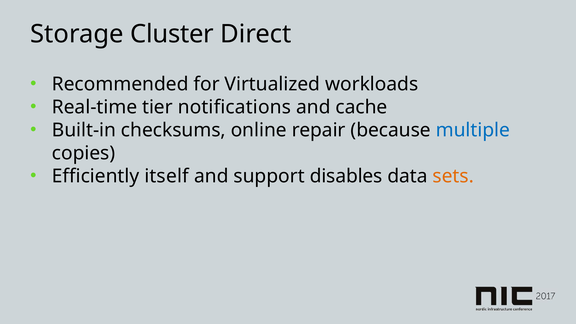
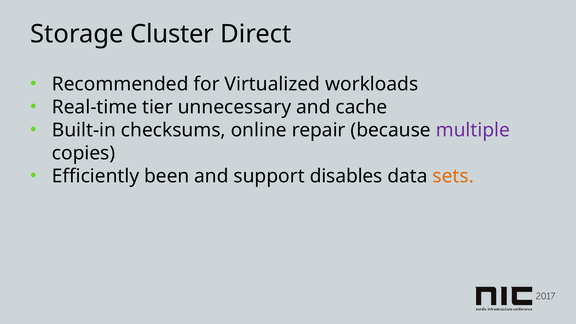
notifications: notifications -> unnecessary (234, 107)
multiple colour: blue -> purple (473, 130)
itself: itself -> been (167, 176)
